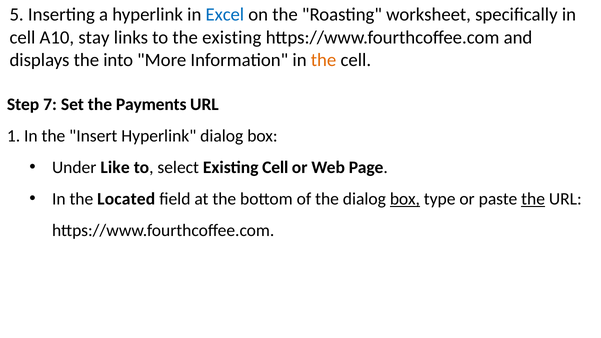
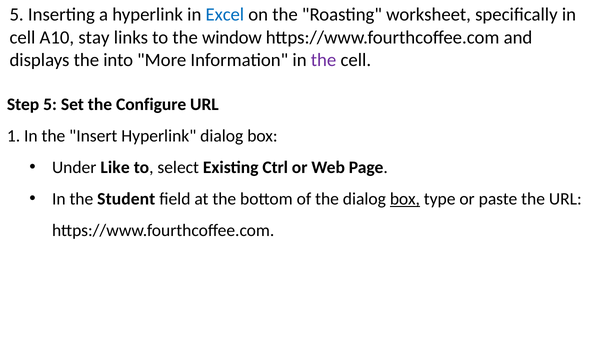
the existing: existing -> window (232, 37)
the colour: orange -> purple (324, 60)
Step 7: 7 -> 5 (50, 104)
Payments: Payments -> Configure (151, 104)
Existing Cell: Cell -> Ctrl (275, 167)
Located: Located -> Student (126, 199)
the underline: present -> none (533, 199)
